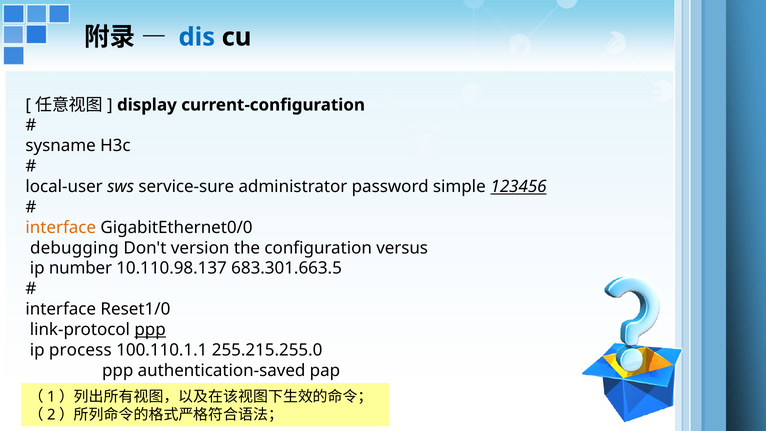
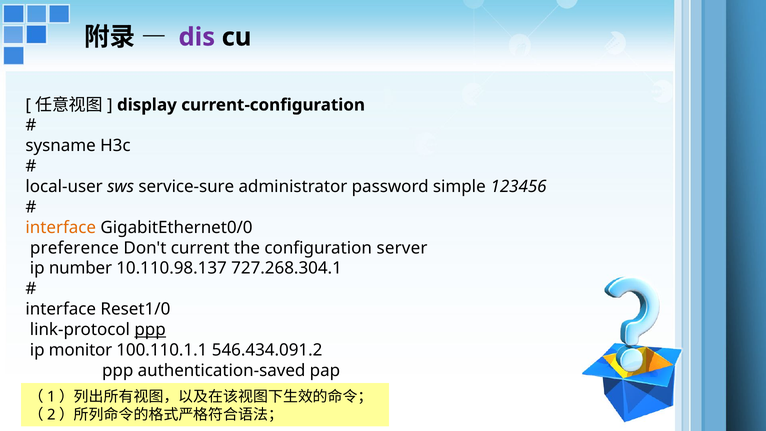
dis colour: blue -> purple (197, 37)
123456 underline: present -> none (519, 187)
debugging: debugging -> preference (74, 248)
version: version -> current (200, 248)
versus: versus -> server (402, 248)
683.301.663.5: 683.301.663.5 -> 727.268.304.1 (287, 268)
process: process -> monitor (80, 350)
255.215.255.0: 255.215.255.0 -> 546.434.091.2 (267, 350)
